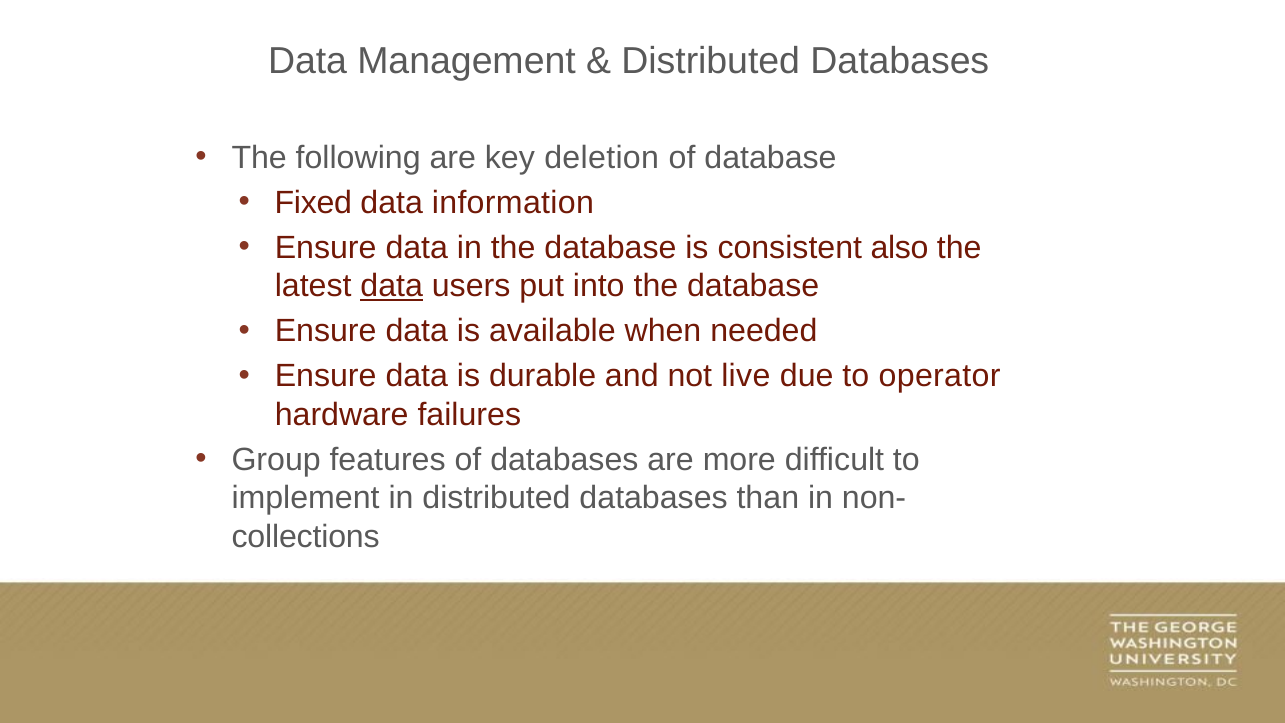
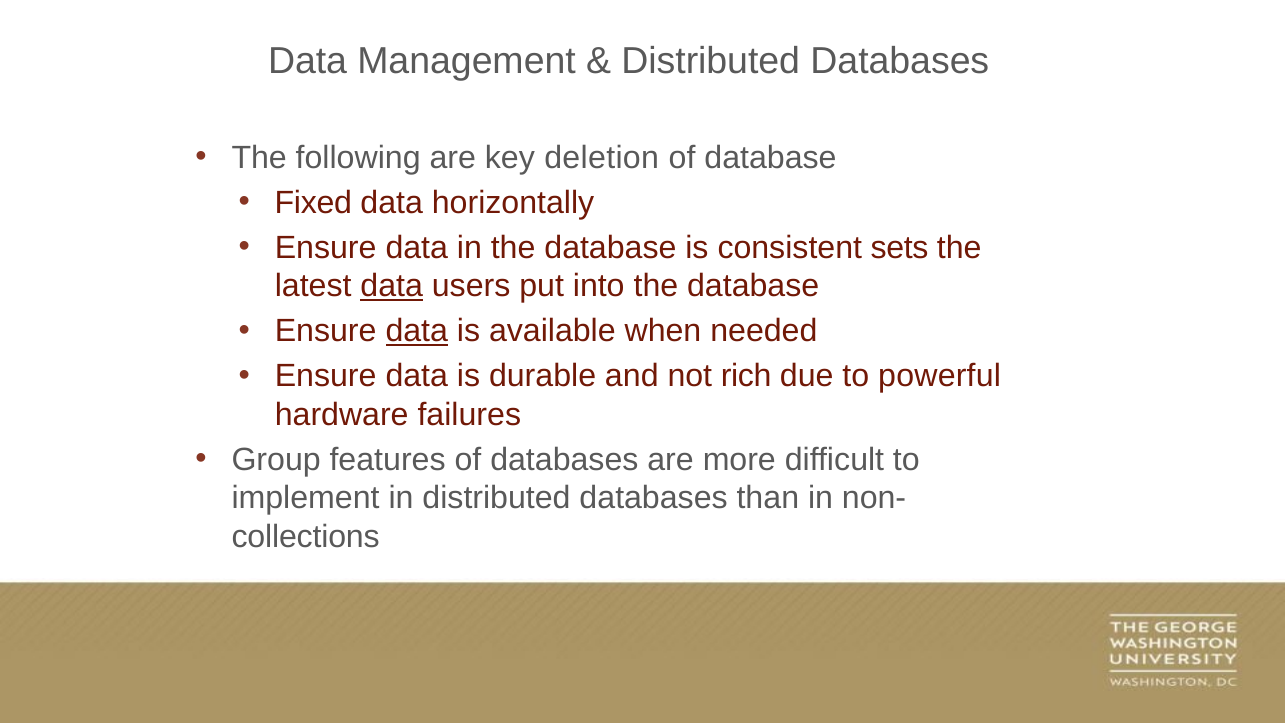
information: information -> horizontally (513, 203)
also: also -> sets (900, 248)
data underline: none -> present (417, 331)
live: live -> rich (746, 376)
operator: operator -> powerful (940, 376)
